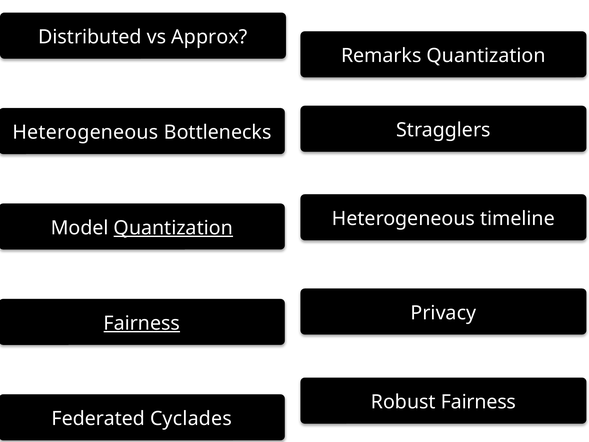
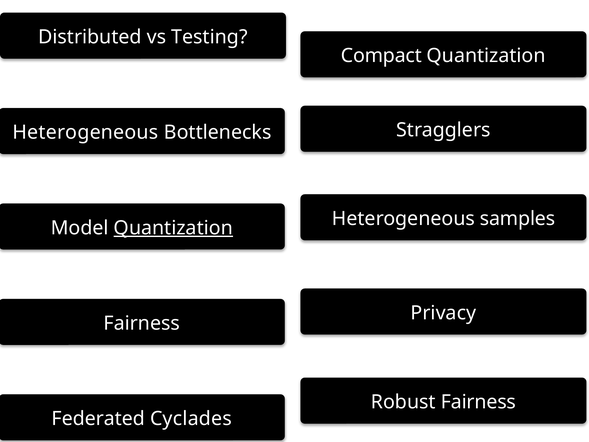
Approx: Approx -> Testing (209, 37)
Remarks: Remarks -> Compact (381, 56)
timeline: timeline -> samples (518, 219)
Fairness underline: present -> none (142, 323)
